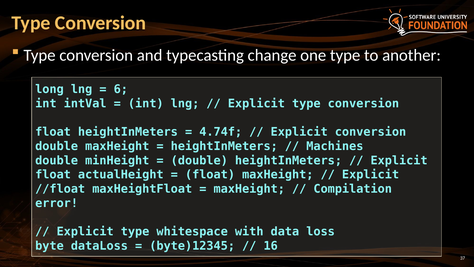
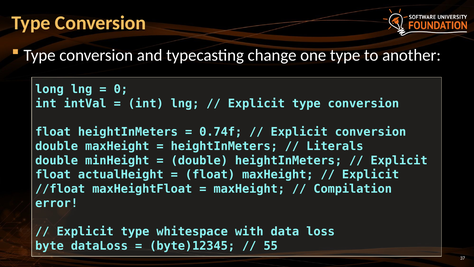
6: 6 -> 0 (121, 89)
4.74f: 4.74f -> 0.74f (221, 132)
Machines: Machines -> Literals (335, 146)
16: 16 -> 55 (271, 246)
